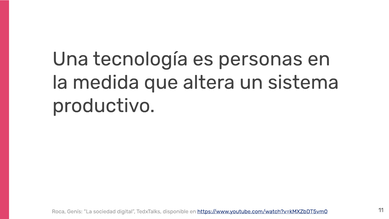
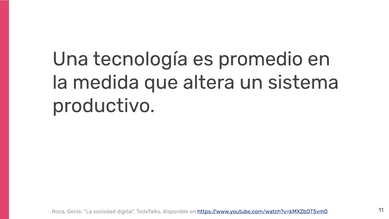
personas: personas -> promedio (261, 59)
